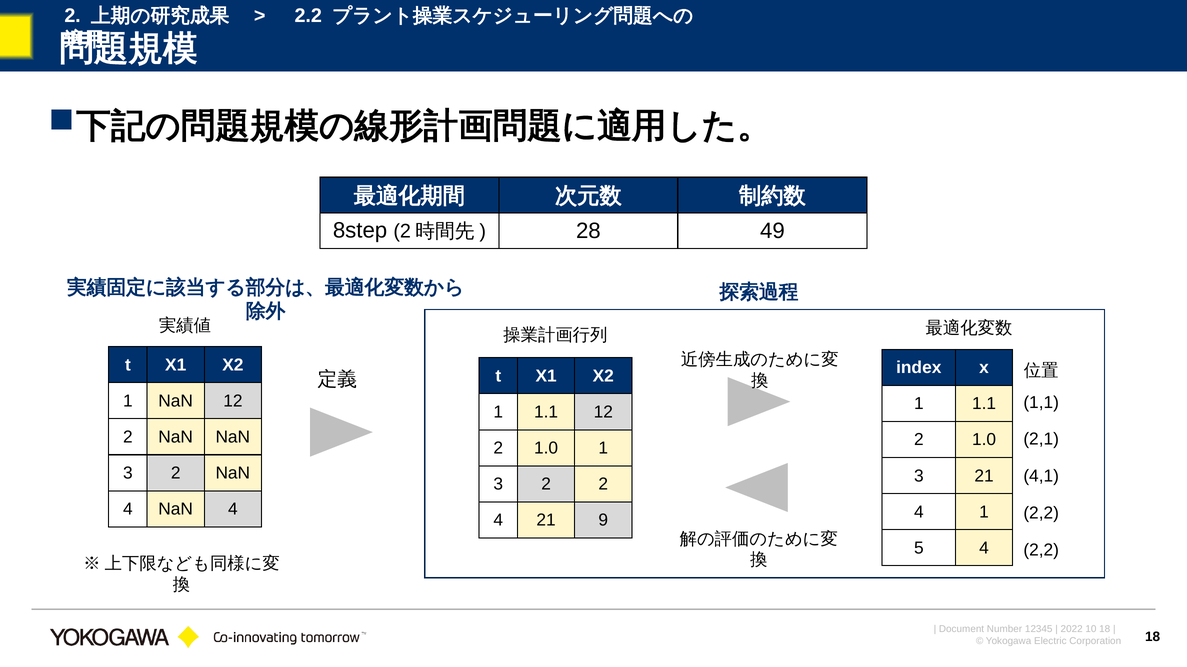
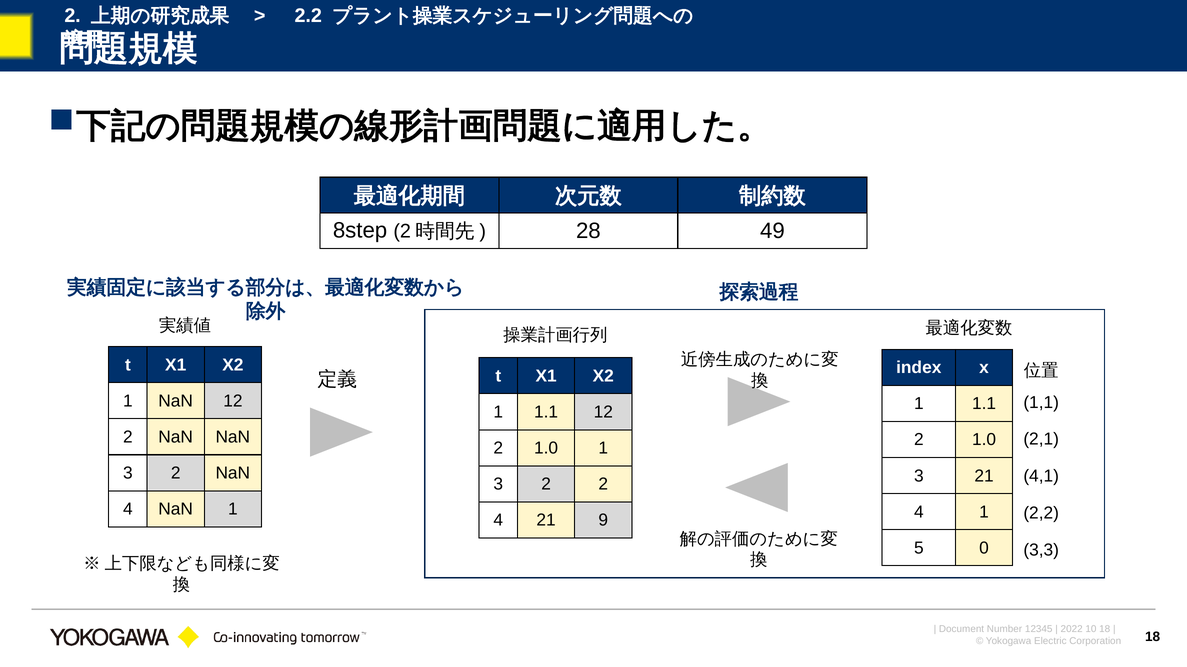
4 NaN 4: 4 -> 1 (233, 510)
5 4: 4 -> 0 (984, 549)
2,2: 2,2 -> 3,3 (1041, 551)
